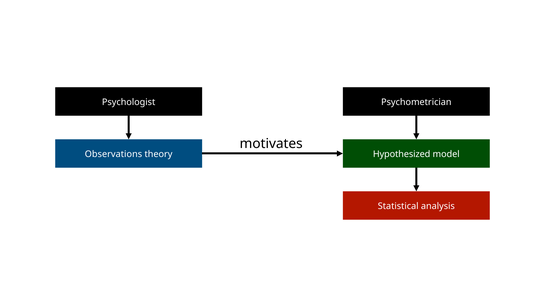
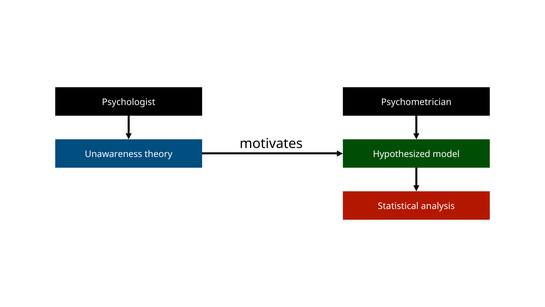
Observations: Observations -> Unawareness (114, 154)
